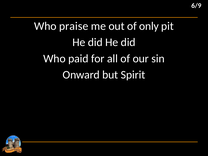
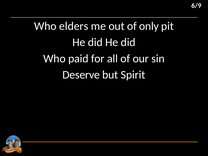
praise: praise -> elders (74, 26)
Onward: Onward -> Deserve (81, 75)
